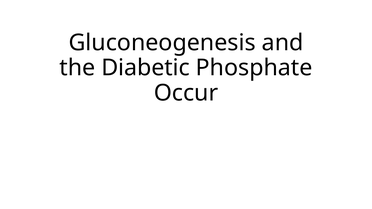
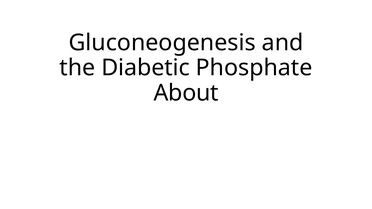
Occur: Occur -> About (186, 93)
